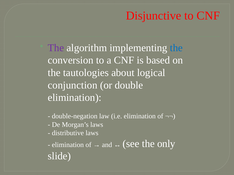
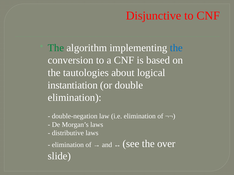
The colour: purple -> green (56, 48)
conjunction: conjunction -> instantiation (73, 85)
only: only -> over (166, 144)
